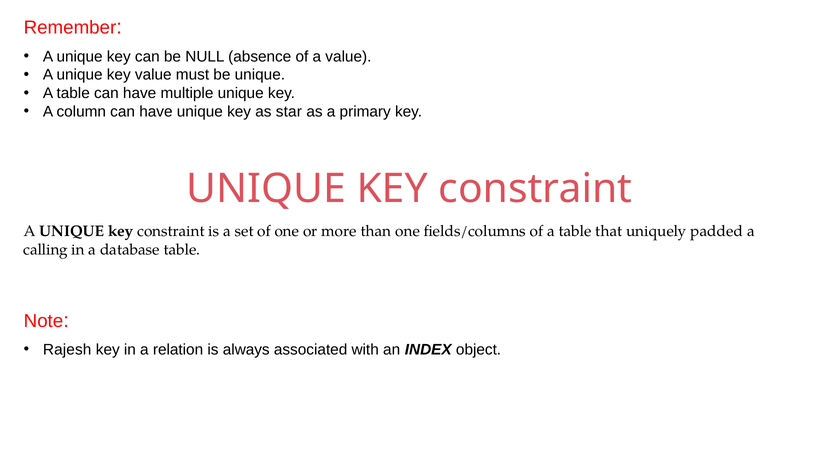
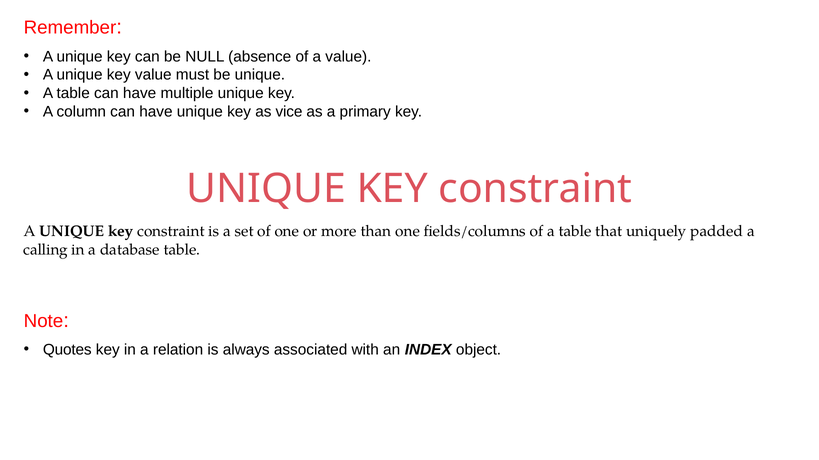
star: star -> vice (289, 112)
Rajesh: Rajesh -> Quotes (67, 350)
